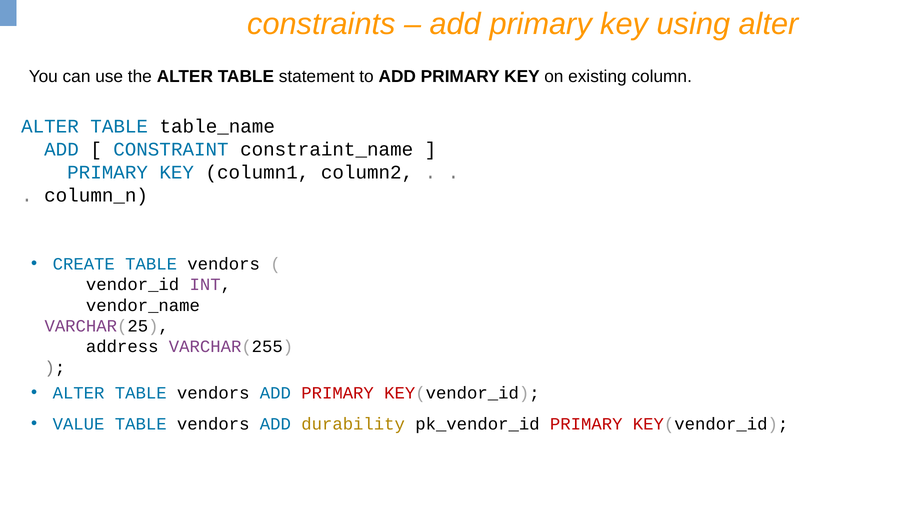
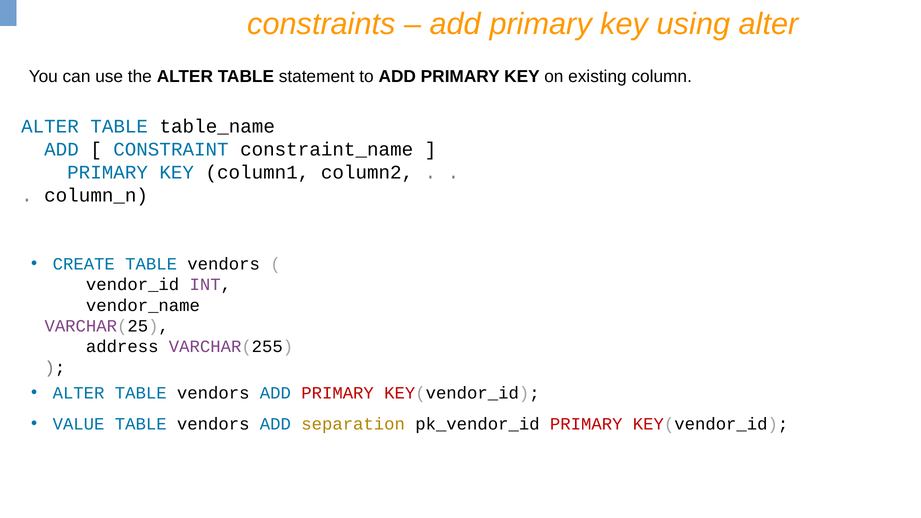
durability: durability -> separation (353, 424)
